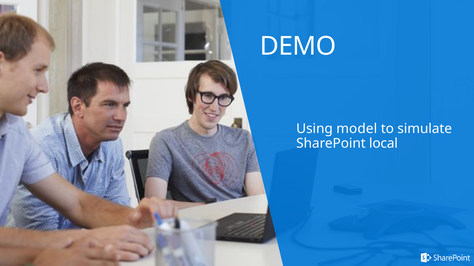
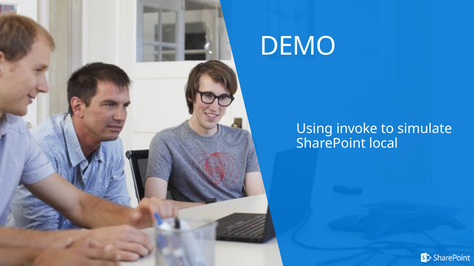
model: model -> invoke (357, 129)
